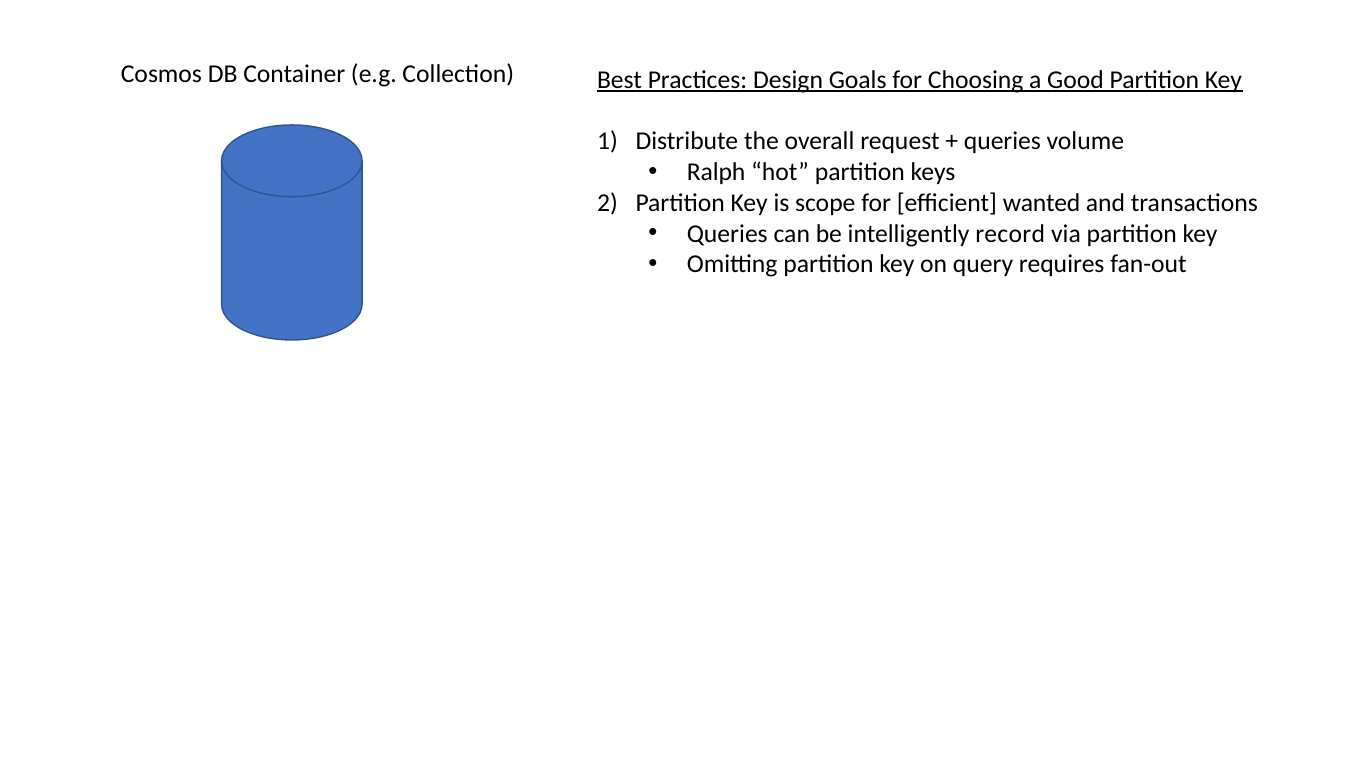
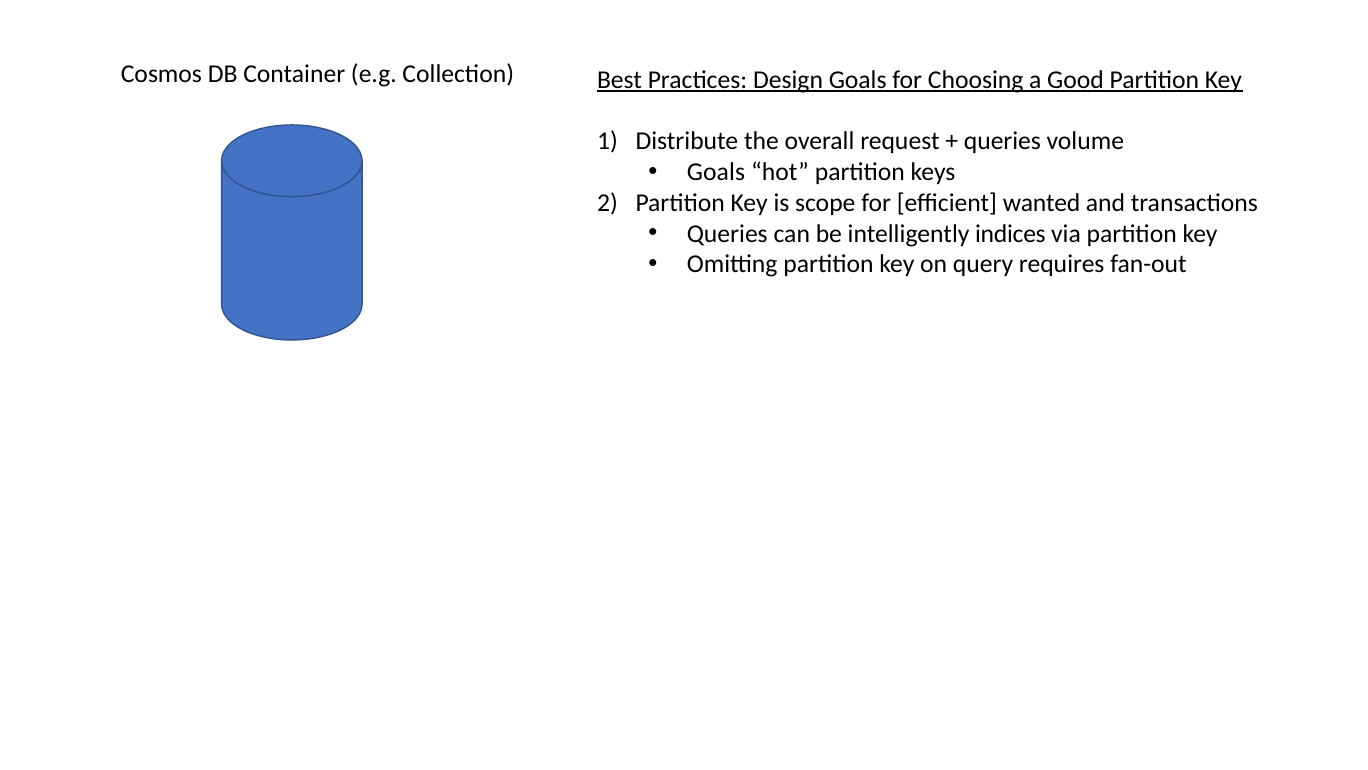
Ralph: Ralph -> Goals (716, 172)
record: record -> indices (1010, 234)
